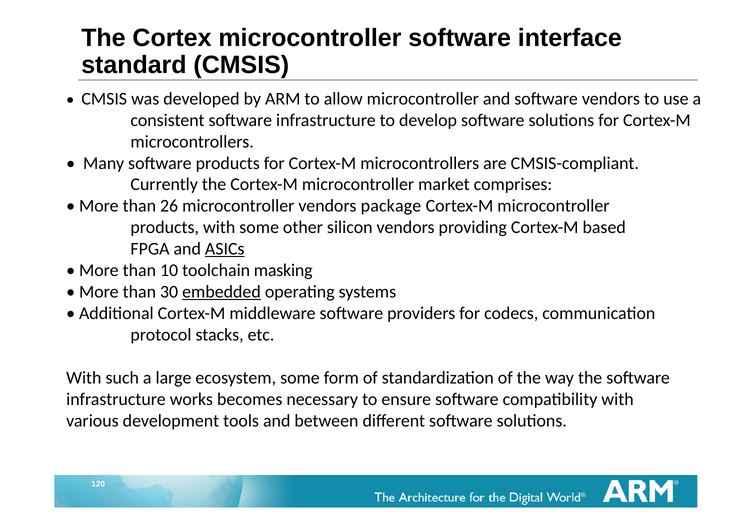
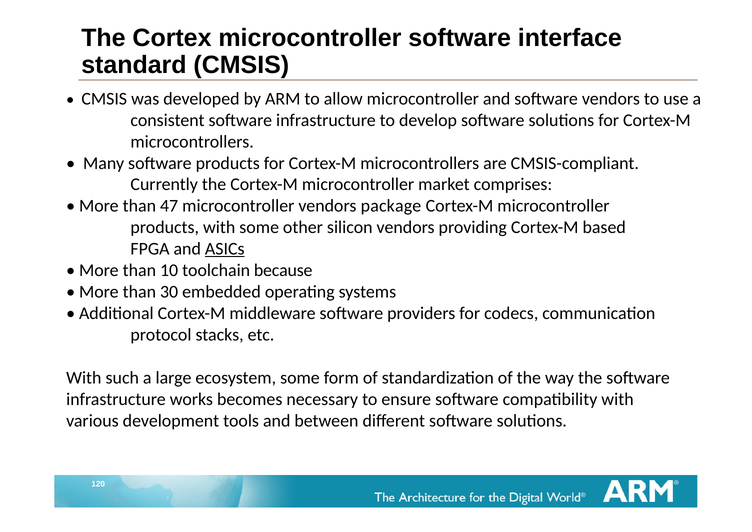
26: 26 -> 47 (169, 206)
masking: masking -> because (283, 270)
embedded underline: present -> none (221, 292)
